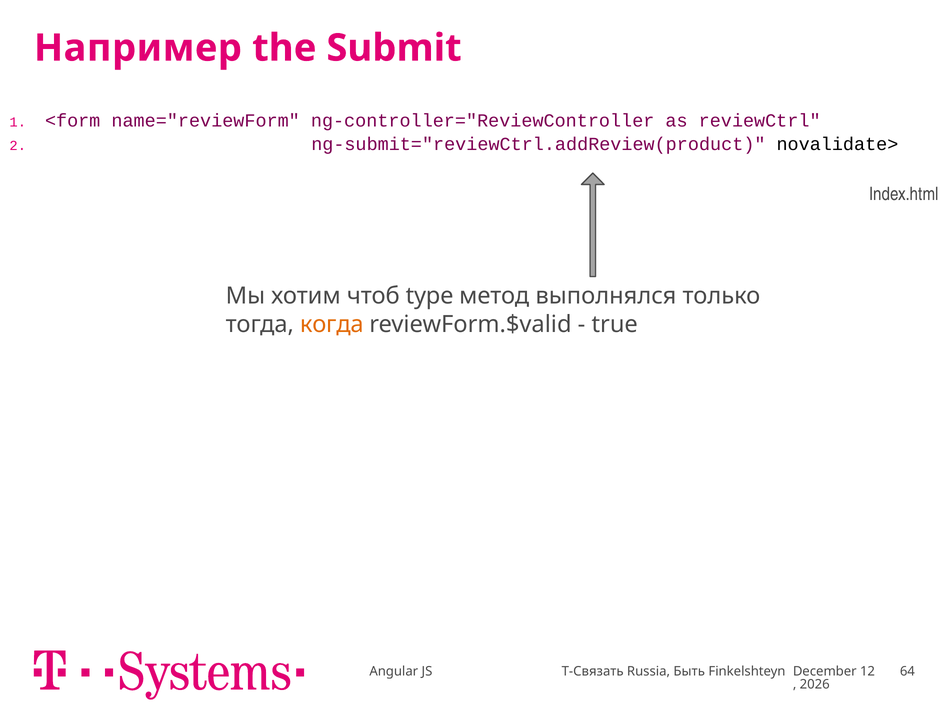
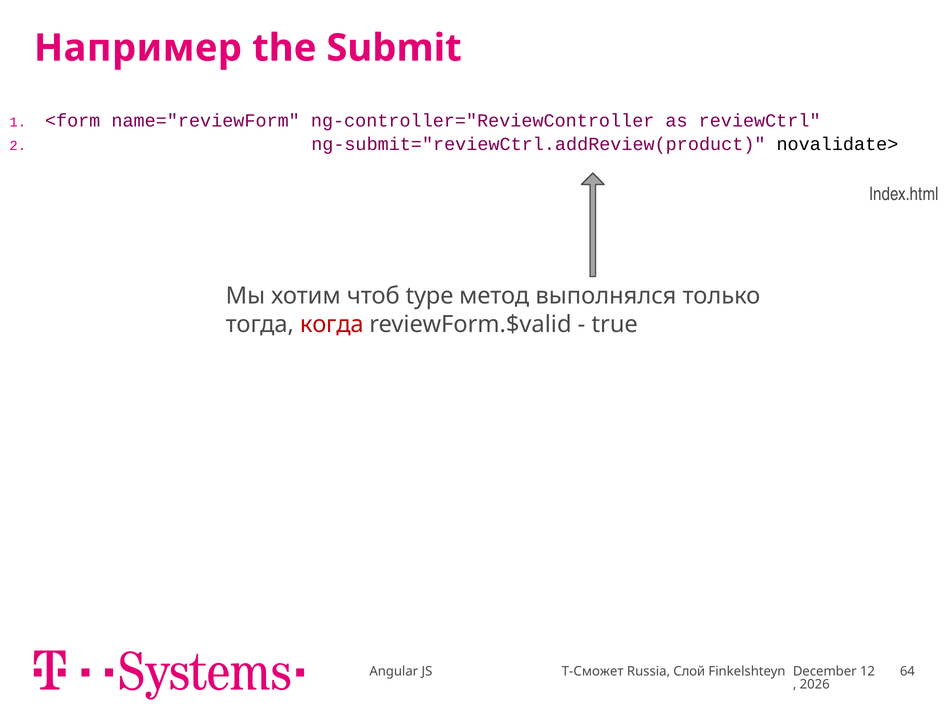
когда colour: orange -> red (332, 325)
T-Связать: T-Связать -> T-Сможет (593, 671)
Быть: Быть -> Слой (689, 671)
